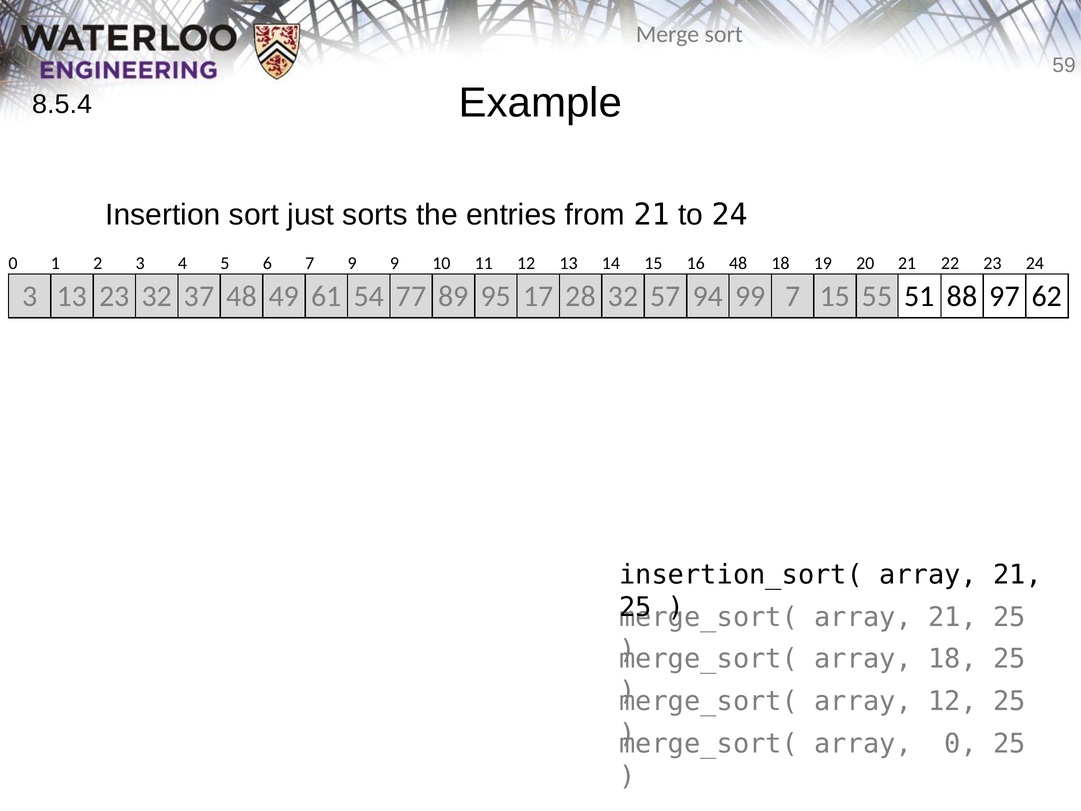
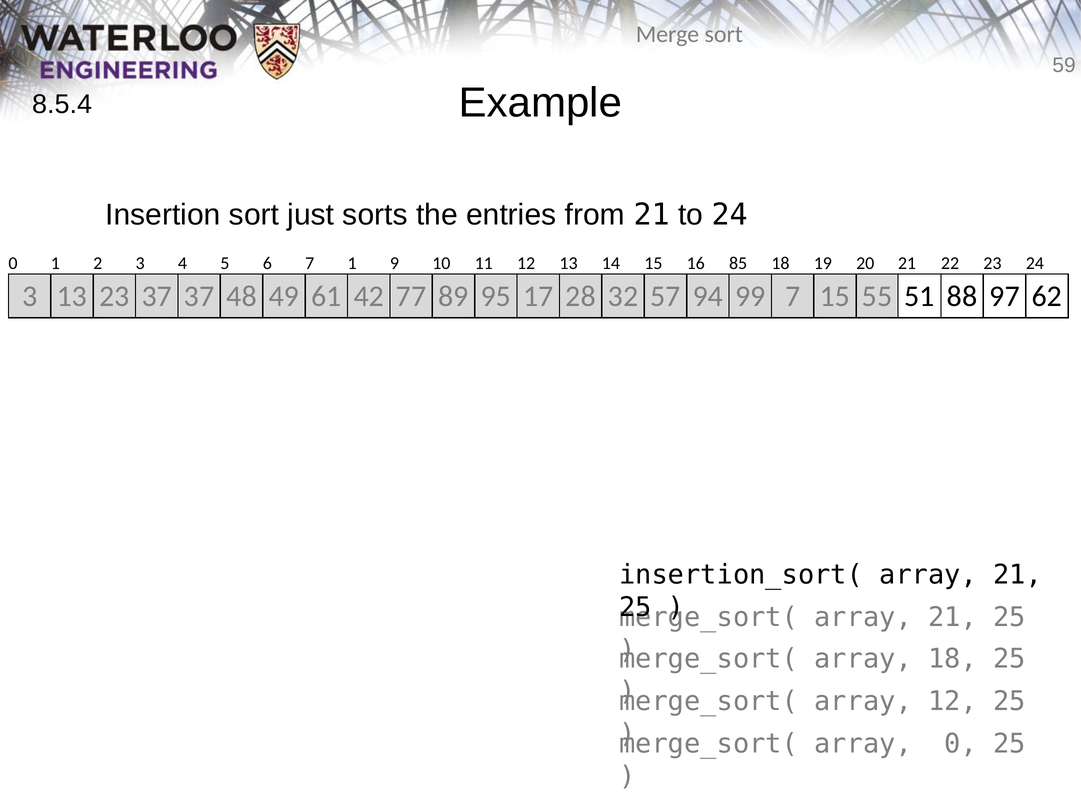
7 9: 9 -> 1 (352, 263)
16 48: 48 -> 85 (738, 263)
23 32: 32 -> 37 (157, 296)
54: 54 -> 42 (369, 296)
